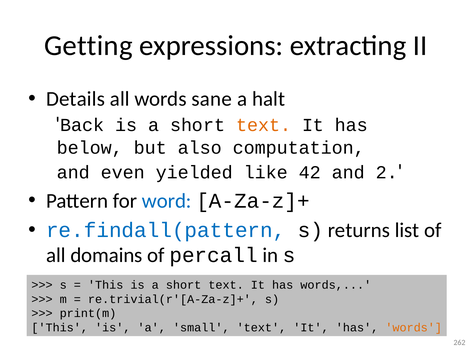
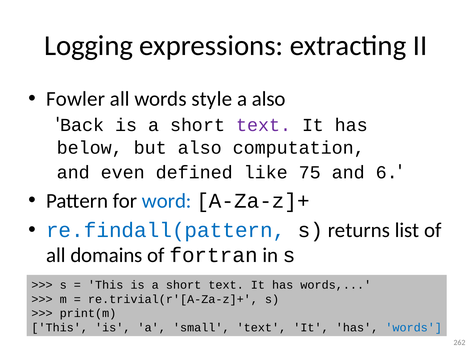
Getting: Getting -> Logging (89, 46)
Details: Details -> Fowler (76, 99)
sane: sane -> style (212, 99)
a halt: halt -> also (269, 99)
text colour: orange -> purple (264, 125)
yielded: yielded -> defined (194, 172)
42: 42 -> 75 (310, 172)
2: 2 -> 6 (387, 172)
percall: percall -> fortran (214, 255)
words colour: orange -> blue (414, 328)
